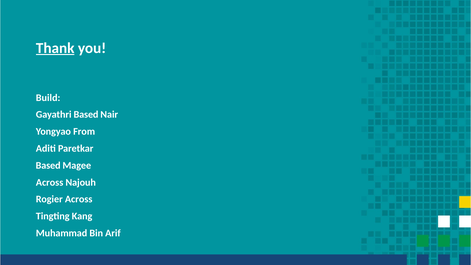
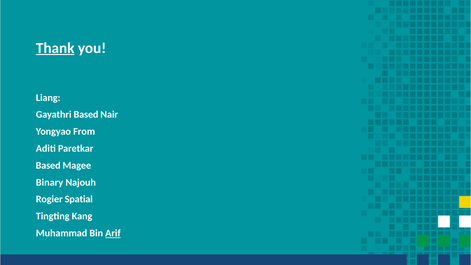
Build: Build -> Liang (48, 98)
Across: Across -> Binary (50, 182)
Rogier Across: Across -> Spatial (79, 199)
Arif underline: none -> present (113, 233)
